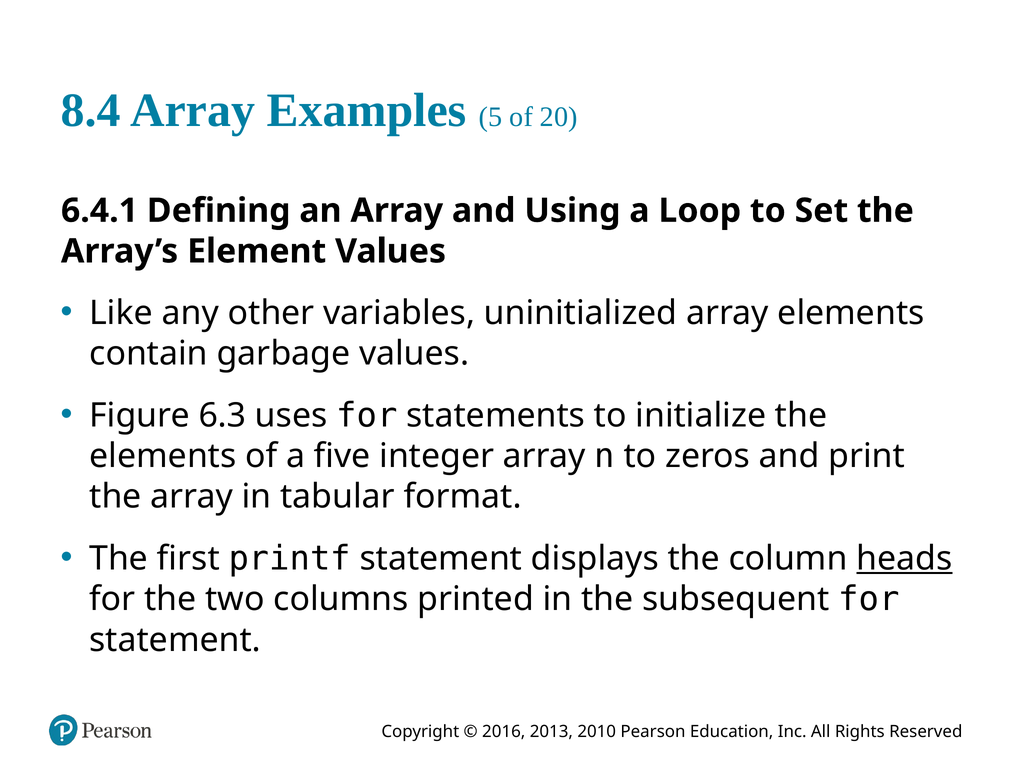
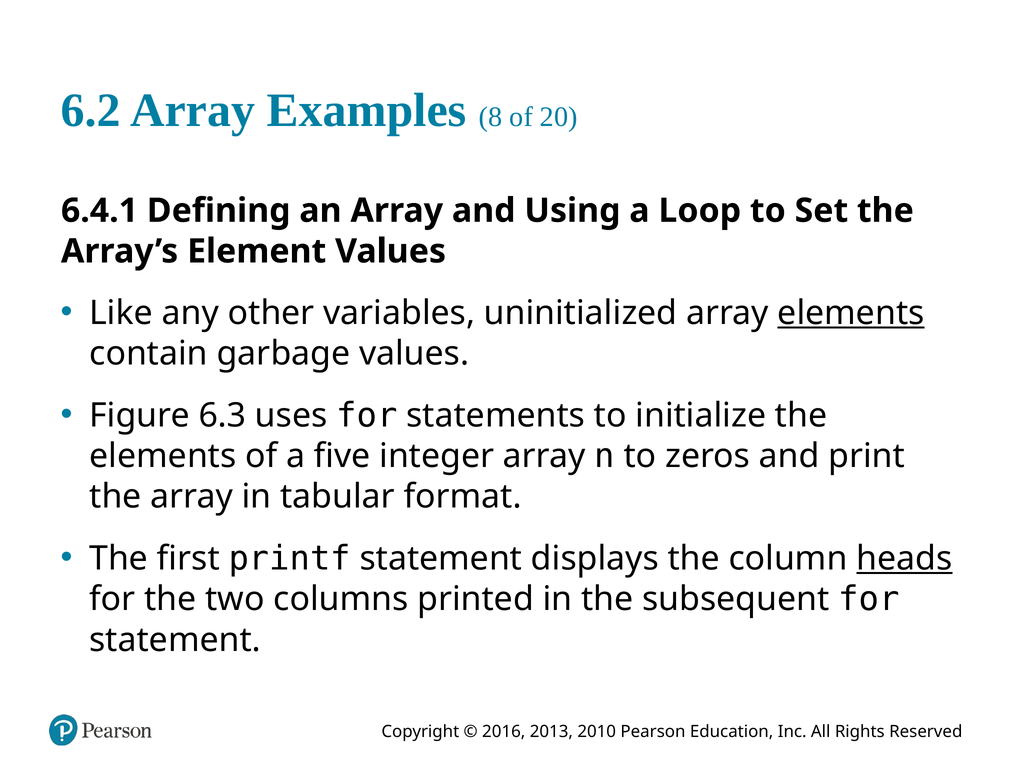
8.4: 8.4 -> 6.2 (91, 110)
5: 5 -> 8 (491, 117)
elements underline: none -> present (851, 313)
